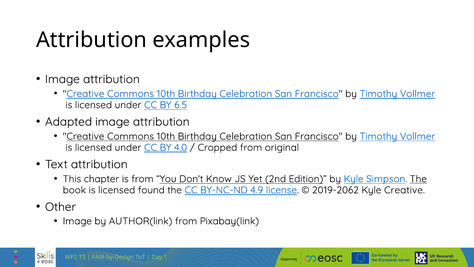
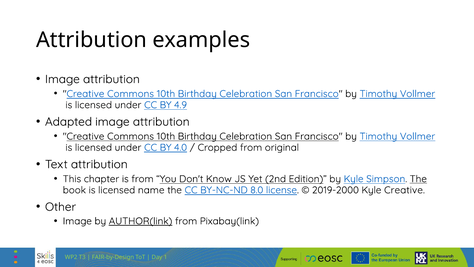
6.5: 6.5 -> 4.9 (181, 105)
found: found -> name (151, 190)
4.9: 4.9 -> 8.0 (257, 190)
2019-2062: 2019-2062 -> 2019-2000 (335, 190)
AUTHOR(link underline: none -> present (141, 221)
